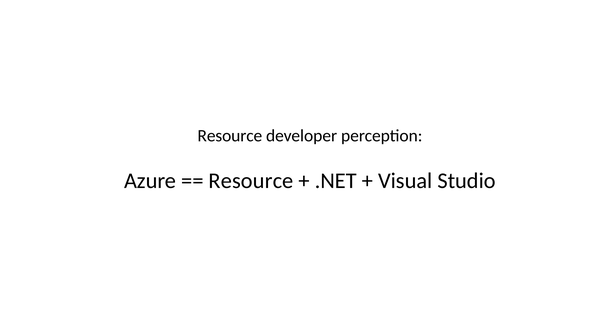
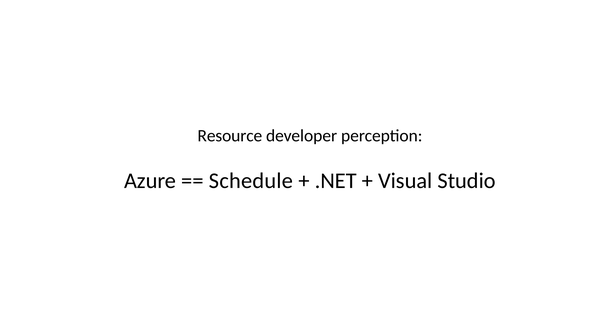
Resource: Resource -> Schedule (251, 181)
